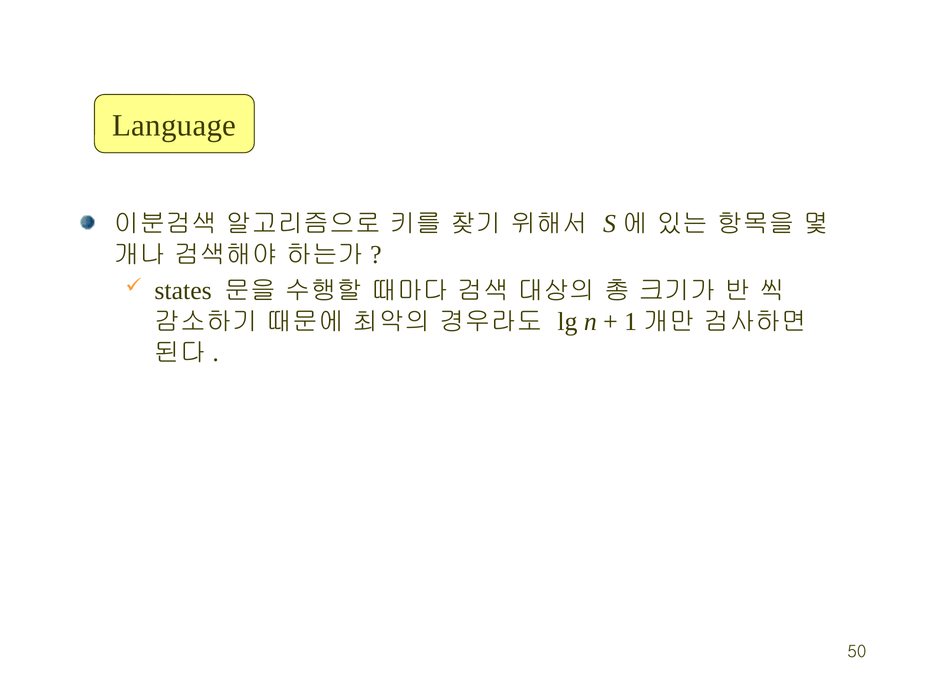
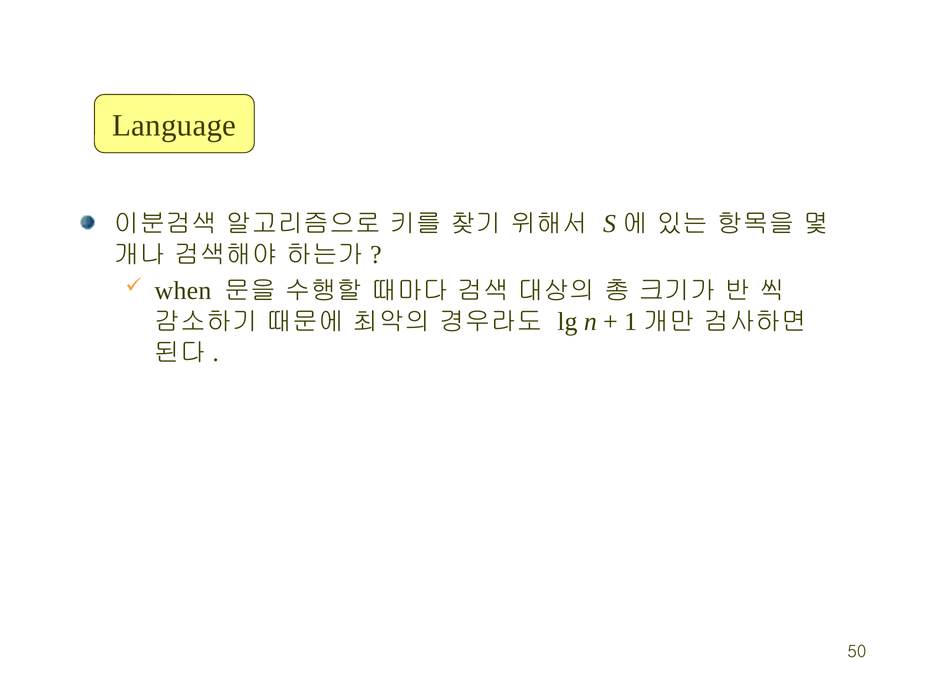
states: states -> when (183, 291)
